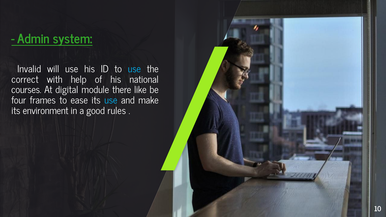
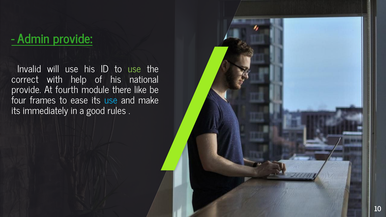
Admin system: system -> provide (73, 39)
use colour: light blue -> light green (134, 69)
courses: courses -> provide (26, 90)
digital: digital -> fourth (67, 90)
environment: environment -> immediately (45, 111)
